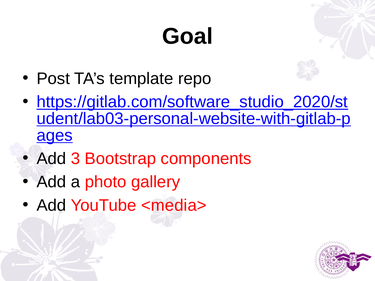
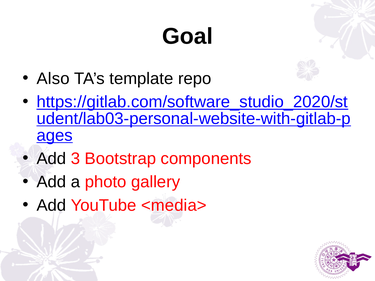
Post: Post -> Also (53, 79)
